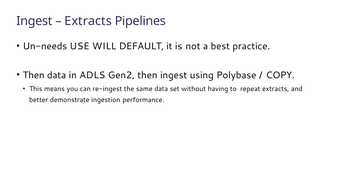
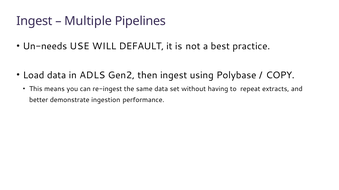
Extracts: Extracts -> Multiple (88, 21)
Then: Then -> Load (34, 75)
